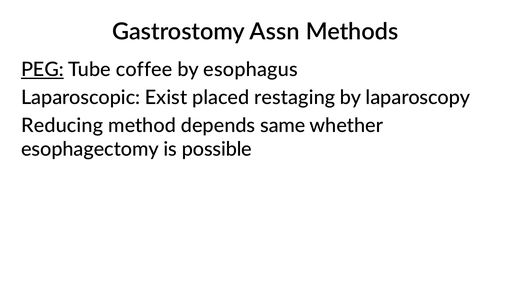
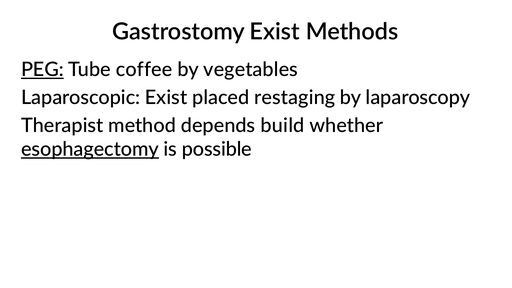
Gastrostomy Assn: Assn -> Exist (275, 32)
esophagus: esophagus -> vegetables (251, 70)
Reducing: Reducing -> Therapist (62, 125)
same: same -> build (283, 125)
esophagectomy underline: none -> present (90, 149)
